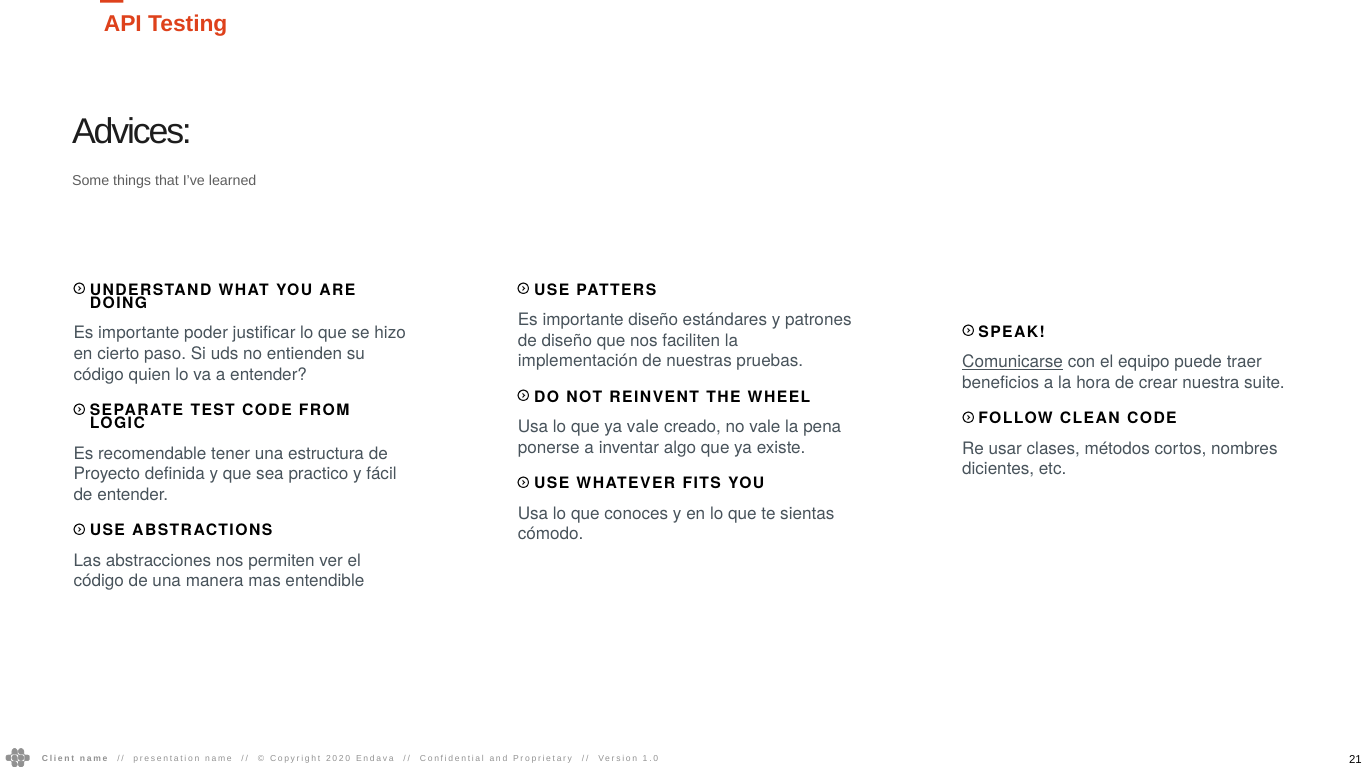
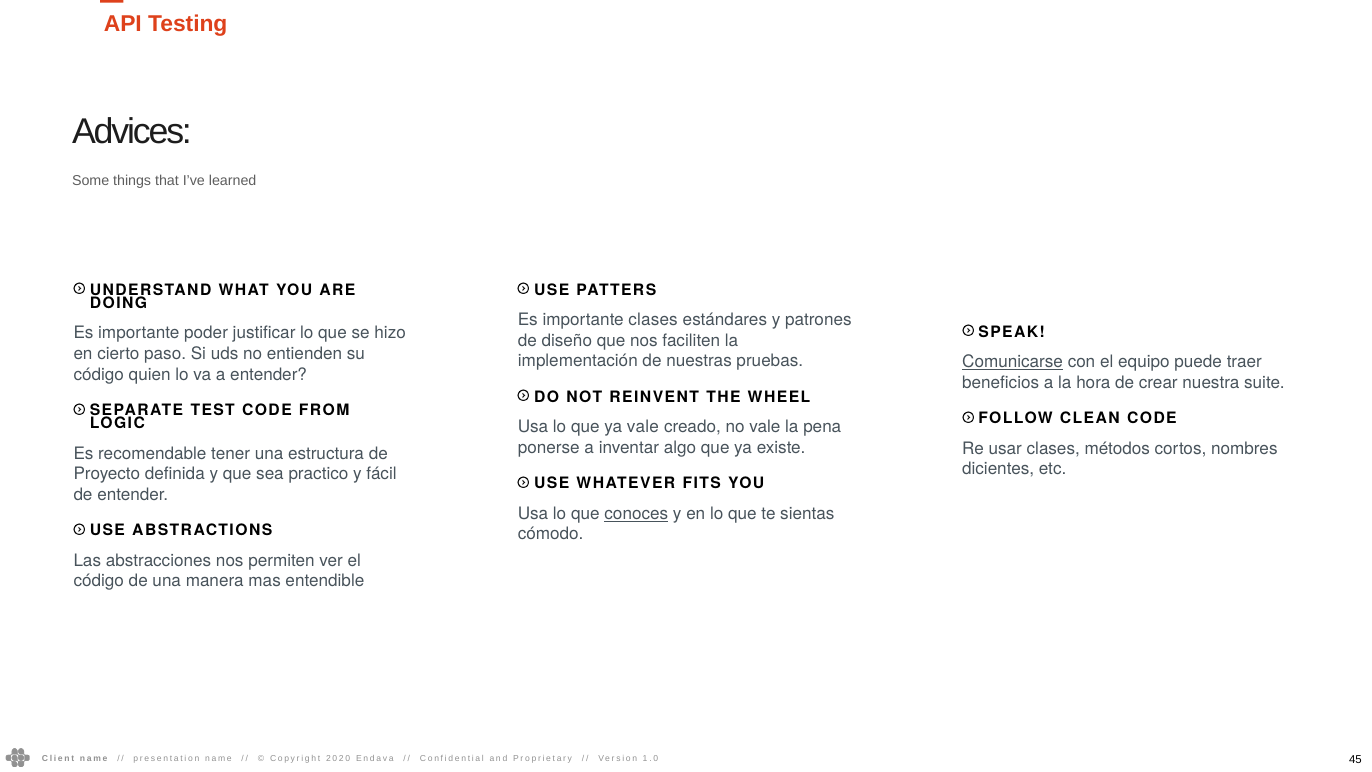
importante diseño: diseño -> clases (653, 320)
conoces underline: none -> present (636, 514)
21: 21 -> 45 (1355, 759)
